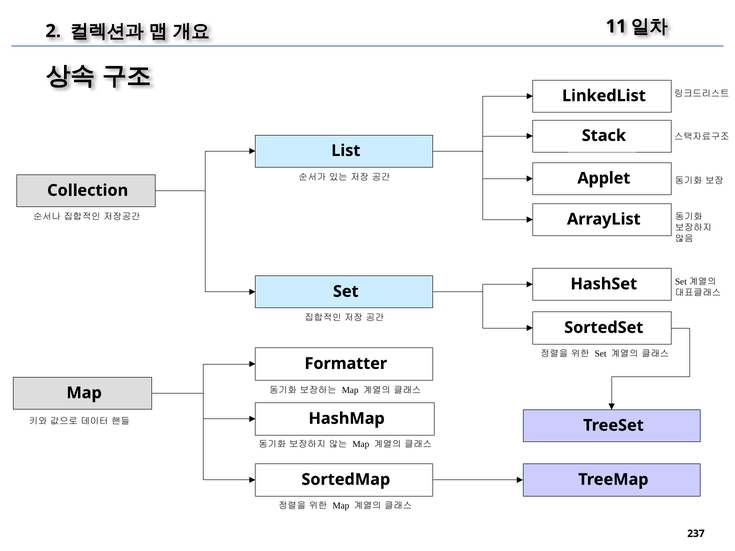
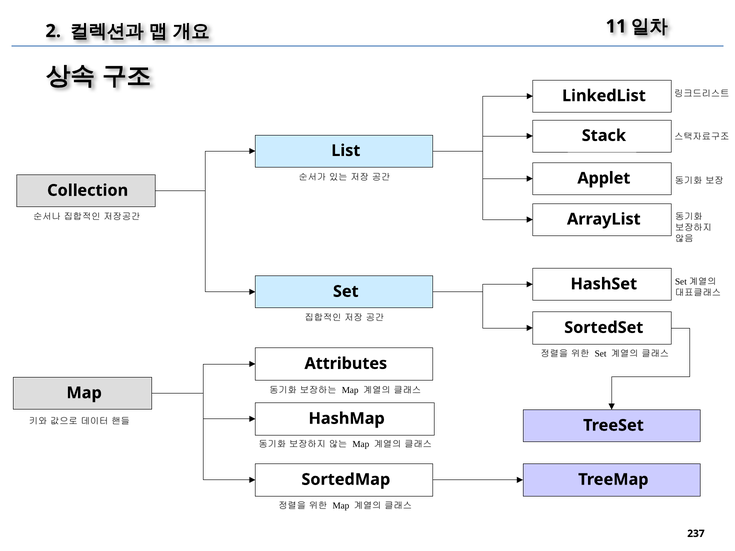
Formatter: Formatter -> Attributes (346, 364)
